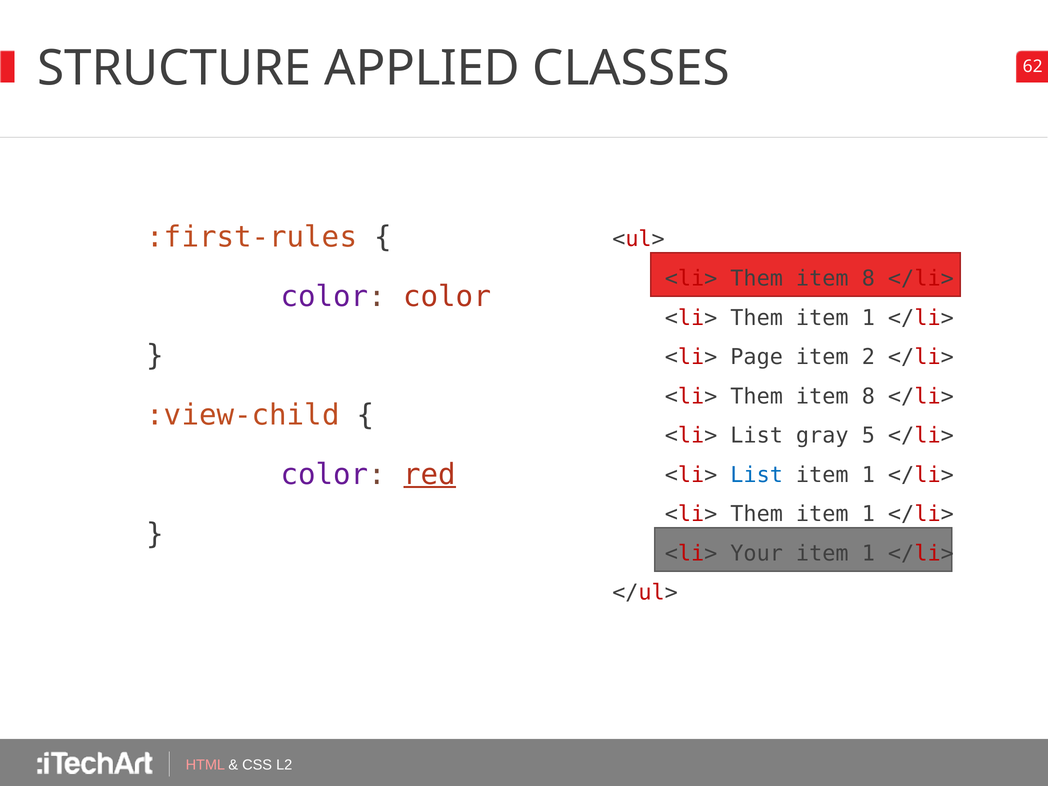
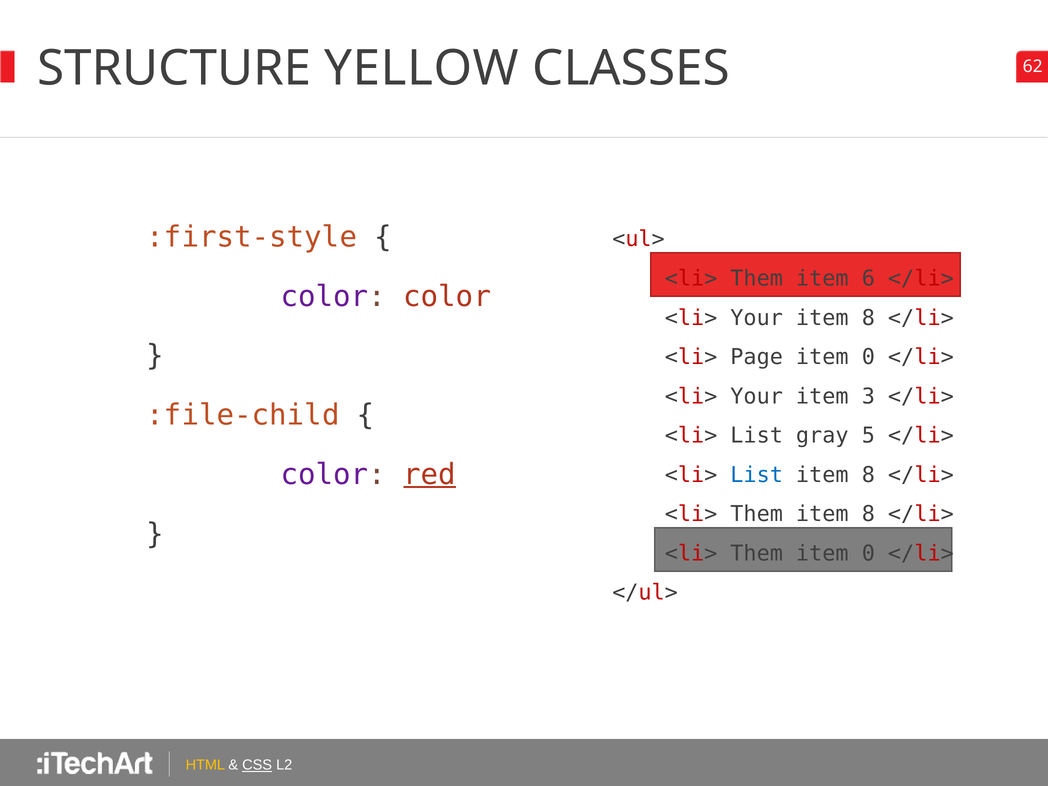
APPLIED: APPLIED -> YELLOW (422, 68)
:first-rules: :first-rules -> :first-style (252, 237)
8: 8 -> 6 (868, 279)
Them: Them -> Your (757, 318)
1: 1 -> 8 (868, 318)
2: 2 -> 0 (868, 357)
Them: Them -> Your (757, 396)
8: 8 -> 3 (868, 396)
:view-child: :view-child -> :file-child (243, 415)
1: 1 -> 8 (868, 475)
1: 1 -> 8 (868, 514)
Your: Your -> Them (757, 553)
1: 1 -> 0 (868, 553)
HTML colour: pink -> yellow (205, 765)
CSS underline: none -> present (257, 765)
